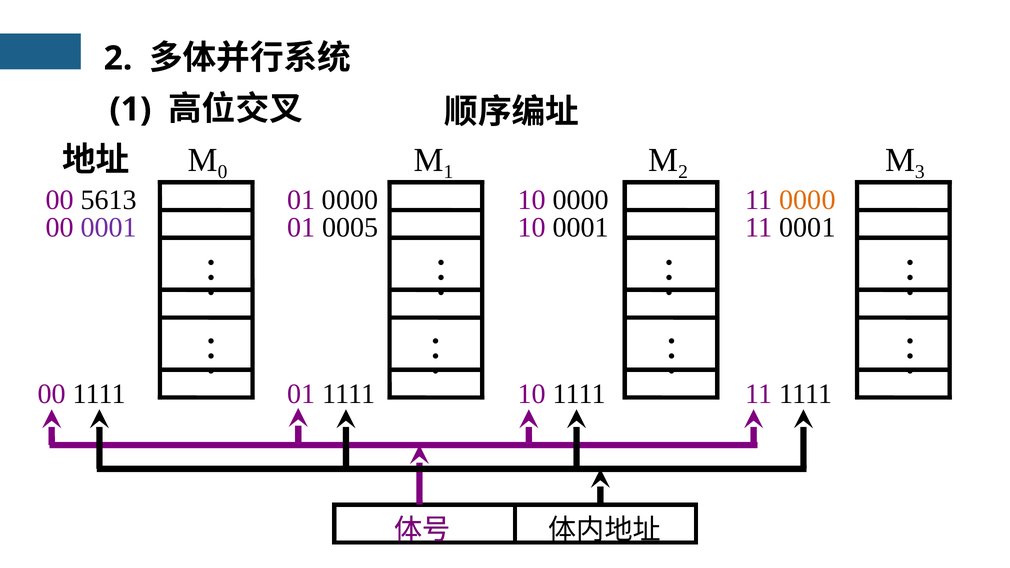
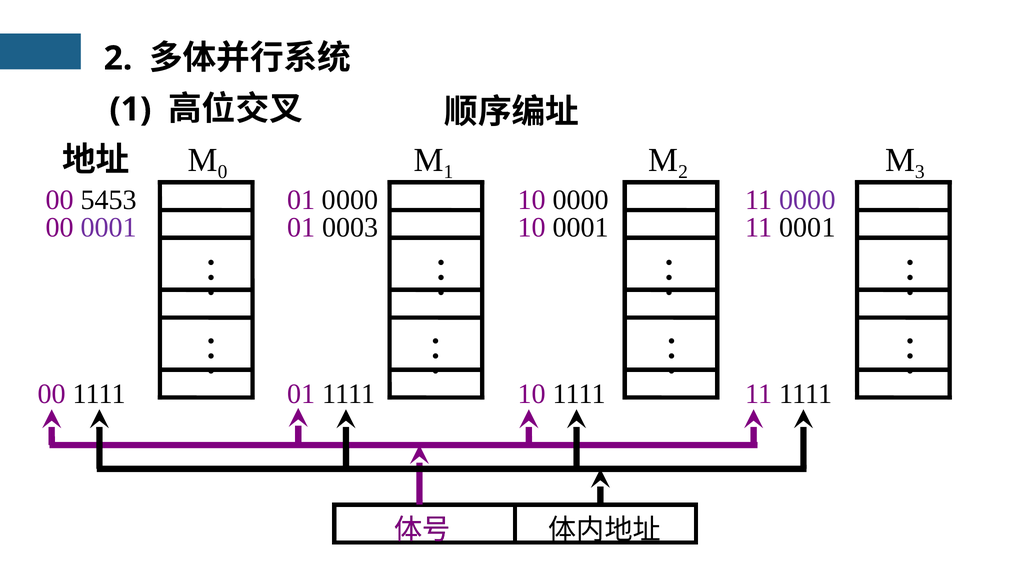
5613: 5613 -> 5453 (109, 200)
0000 colour: orange -> purple (807, 200)
0005: 0005 -> 0003 (350, 227)
